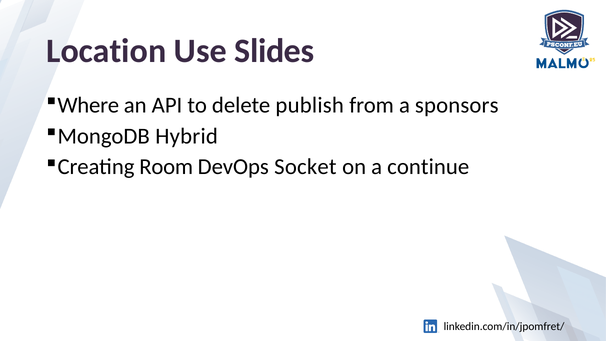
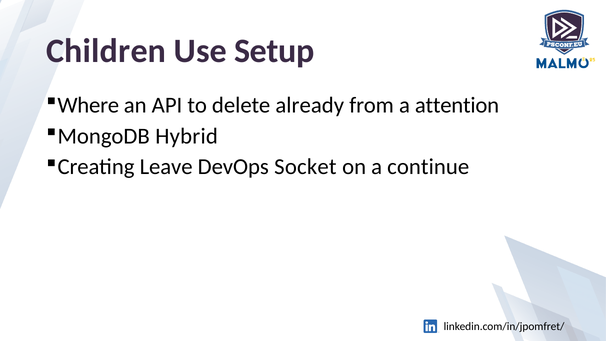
Location: Location -> Children (106, 51)
Slides: Slides -> Setup (274, 51)
publish: publish -> already (310, 105)
sponsors: sponsors -> attention (457, 105)
Room: Room -> Leave (166, 167)
